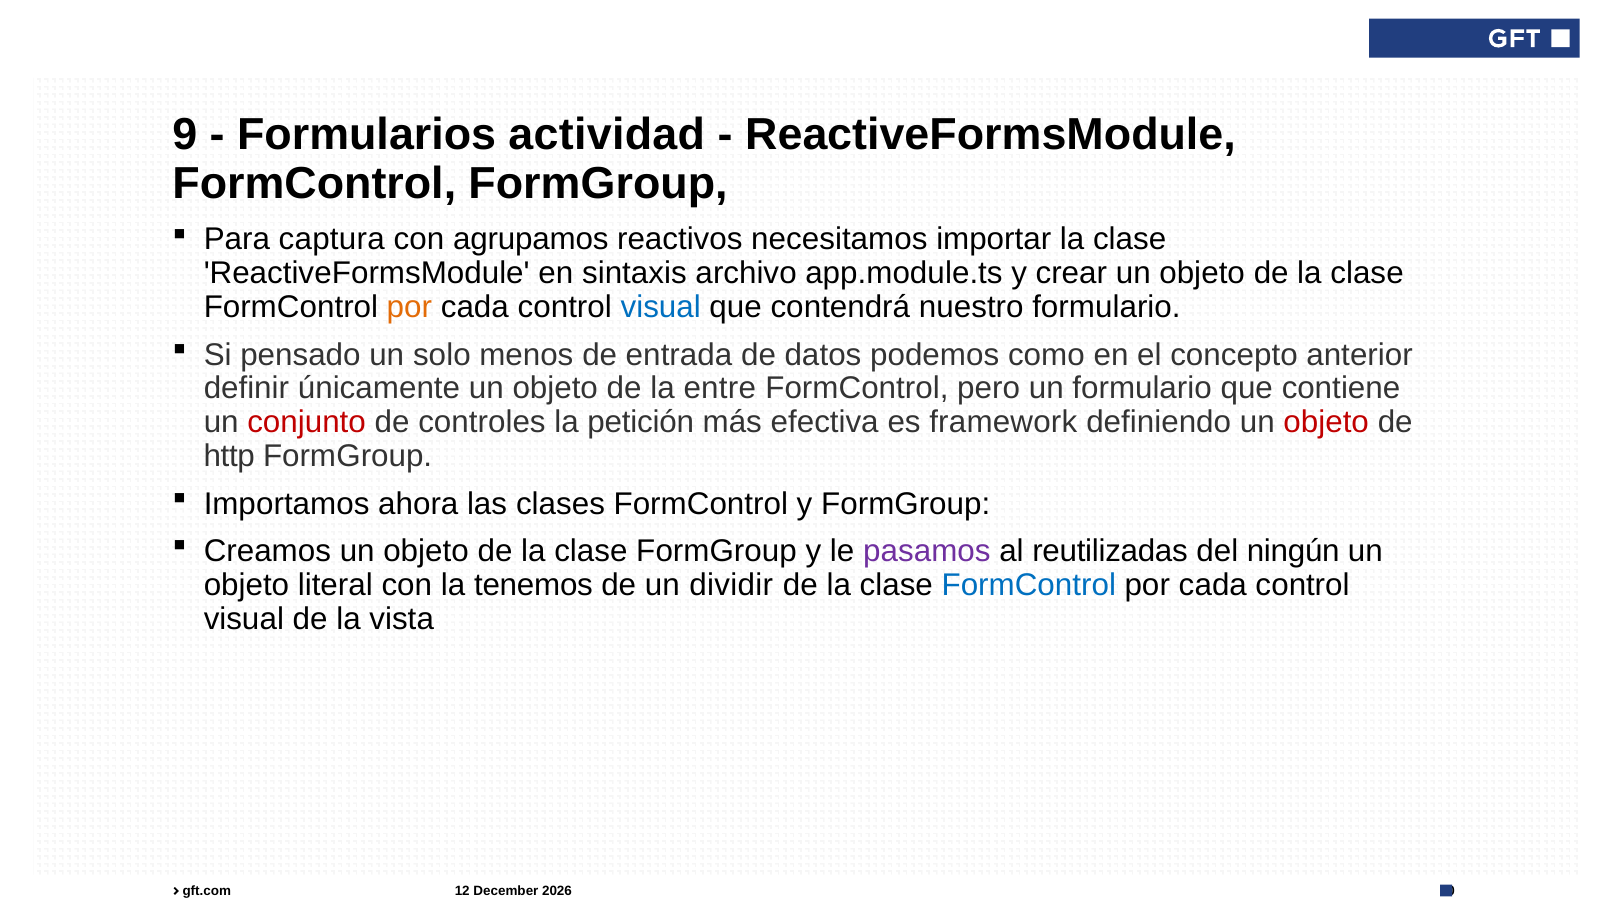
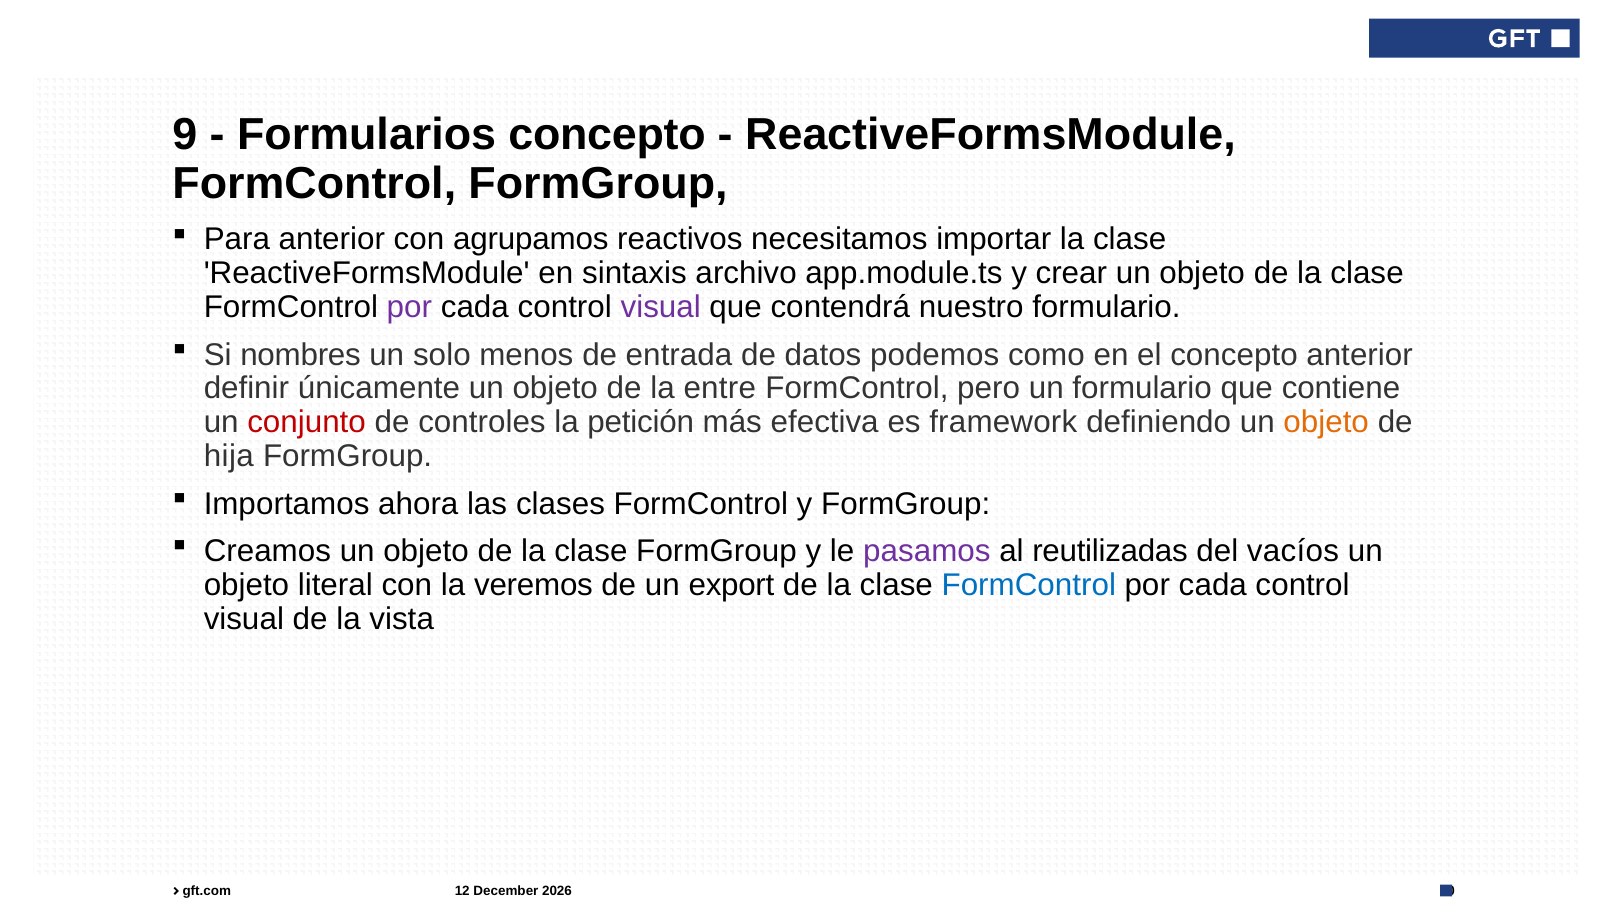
Formularios actividad: actividad -> concepto (607, 135)
Para captura: captura -> anterior (332, 240)
por colour: orange -> purple (409, 307)
visual colour: blue -> purple (661, 307)
pensado: pensado -> nombres (301, 355)
objeto colour: red -> orange (1326, 422)
http: http -> hija (229, 456)
ningún: ningún -> vacíos (1293, 551)
tenemos: tenemos -> veremos (533, 585)
dividir: dividir -> export (731, 585)
